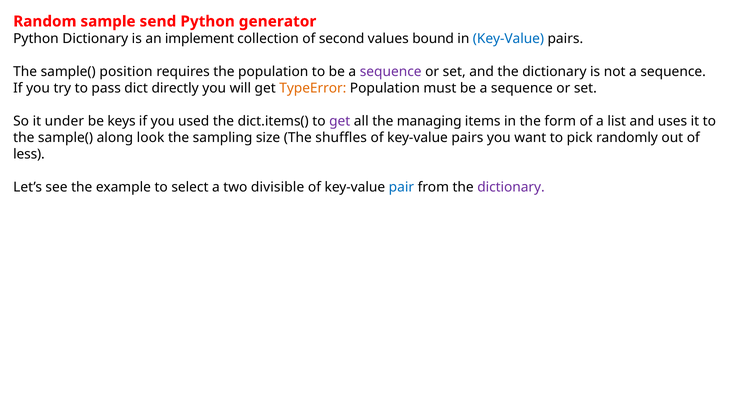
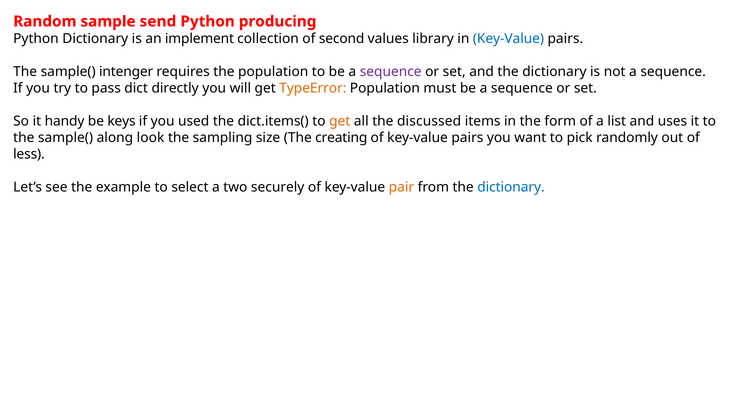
generator: generator -> producing (278, 21)
bound: bound -> library (433, 39)
position: position -> intenger (126, 72)
under: under -> handy (65, 121)
get colour: purple -> orange (340, 121)
managing: managing -> discussed (429, 121)
shuffles: shuffles -> creating (341, 138)
divisible: divisible -> securely (278, 187)
pair colour: blue -> orange (401, 187)
dictionary colour: purple -> blue (511, 187)
